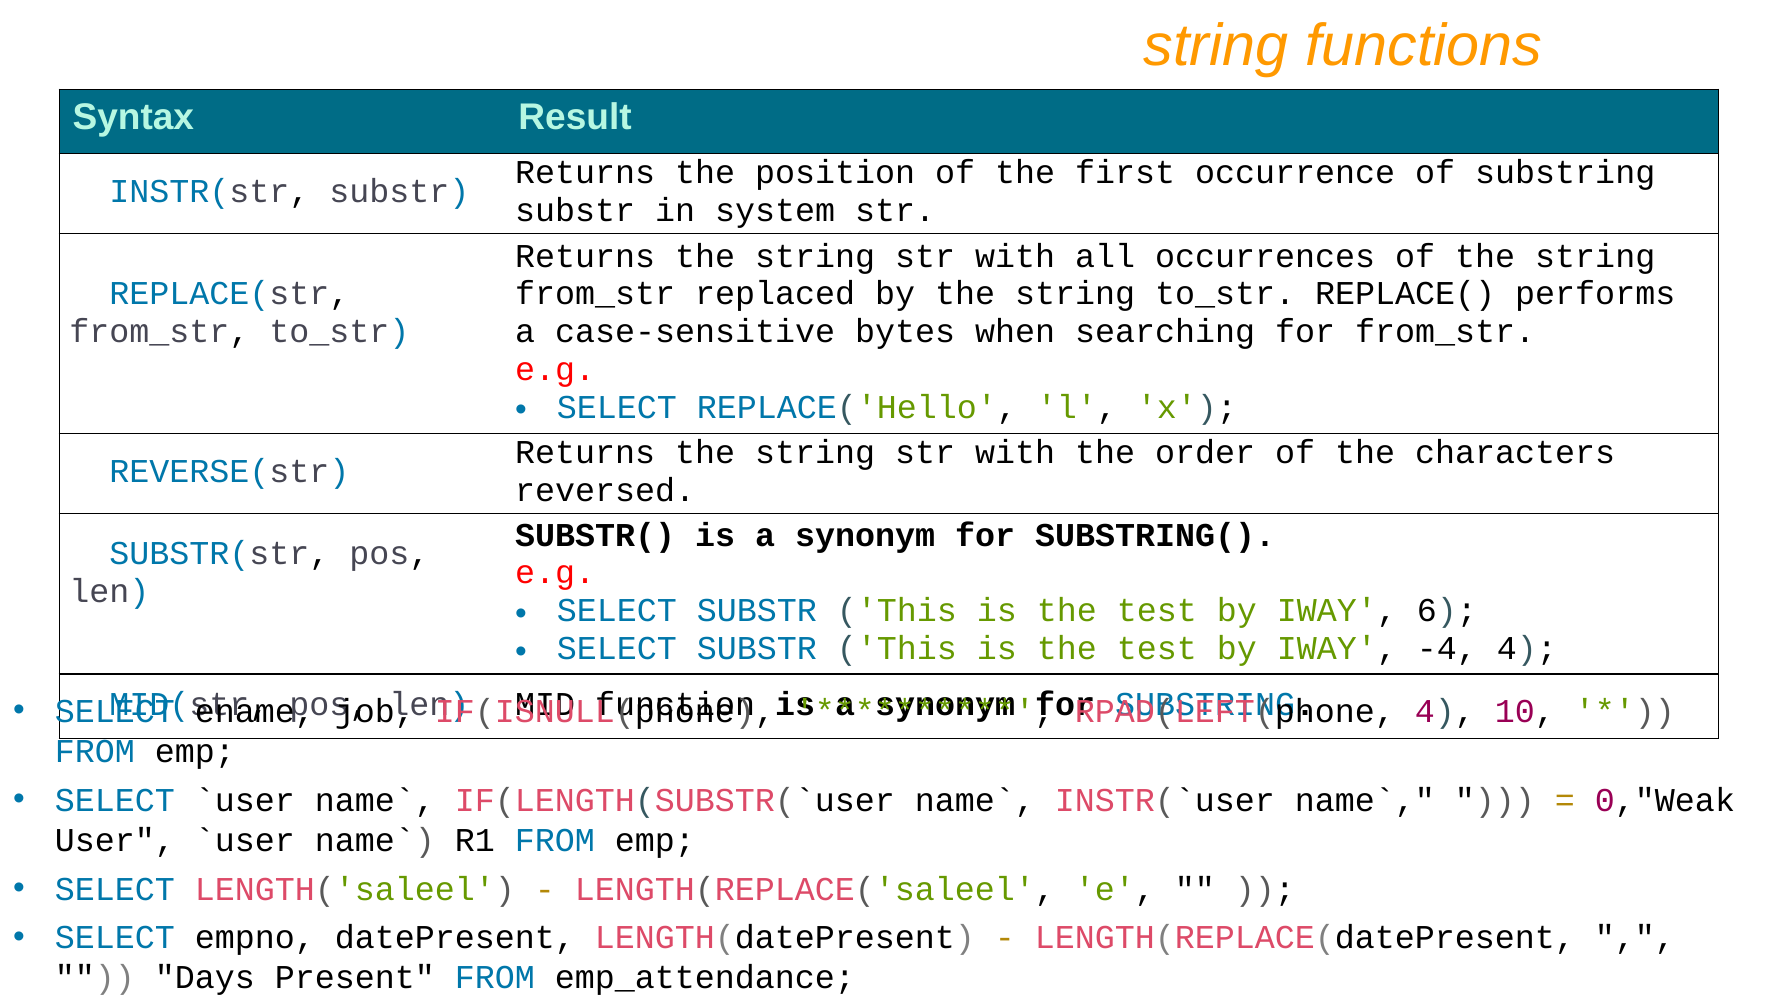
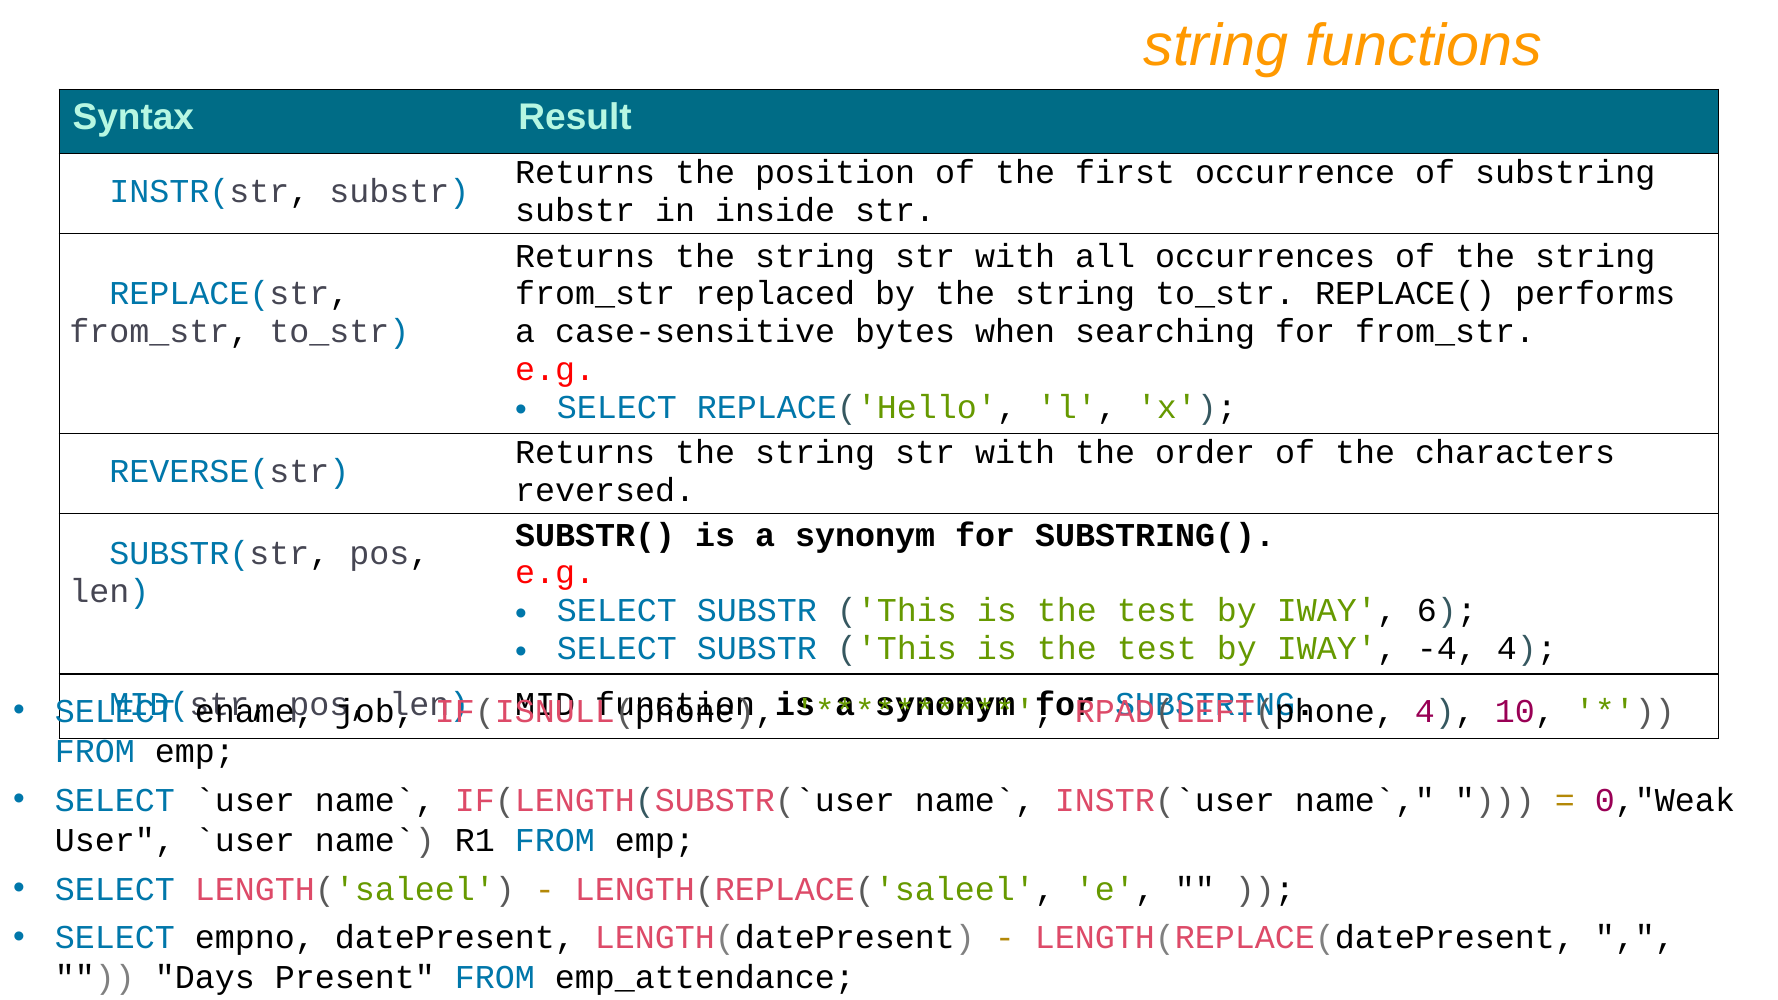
system: system -> inside (775, 210)
